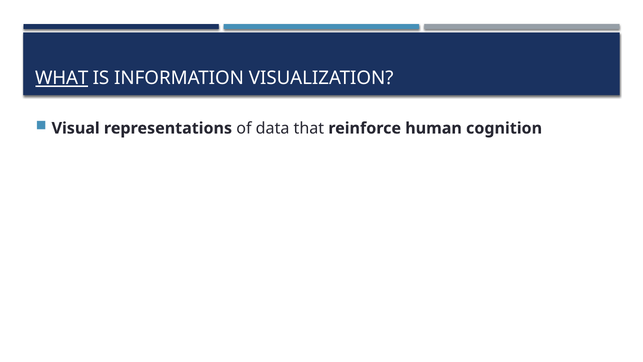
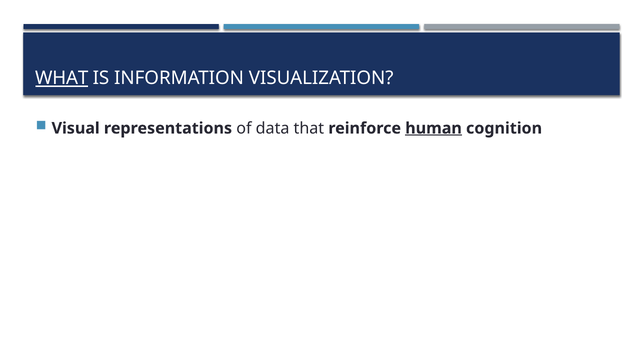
human underline: none -> present (434, 128)
